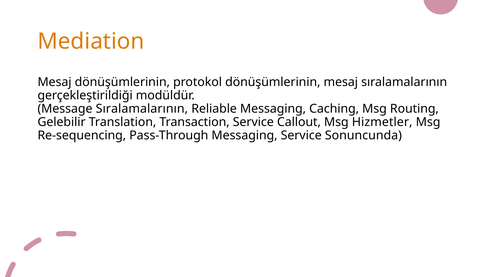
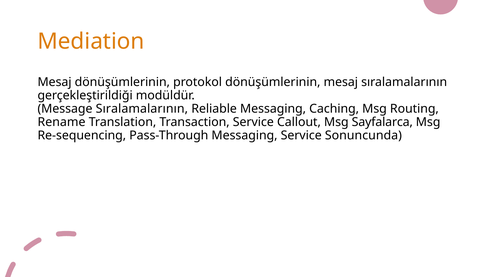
Gelebilir: Gelebilir -> Rename (62, 122)
Hizmetler: Hizmetler -> Sayfalarca (382, 122)
